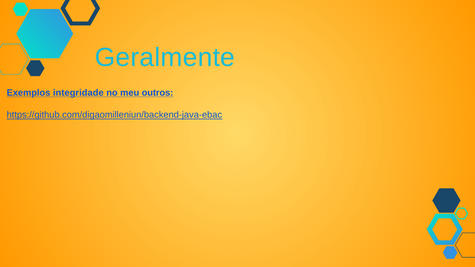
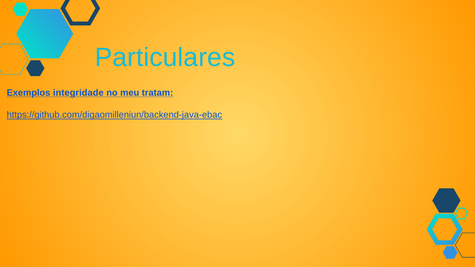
Geralmente: Geralmente -> Particulares (165, 57)
outros: outros -> tratam (158, 93)
